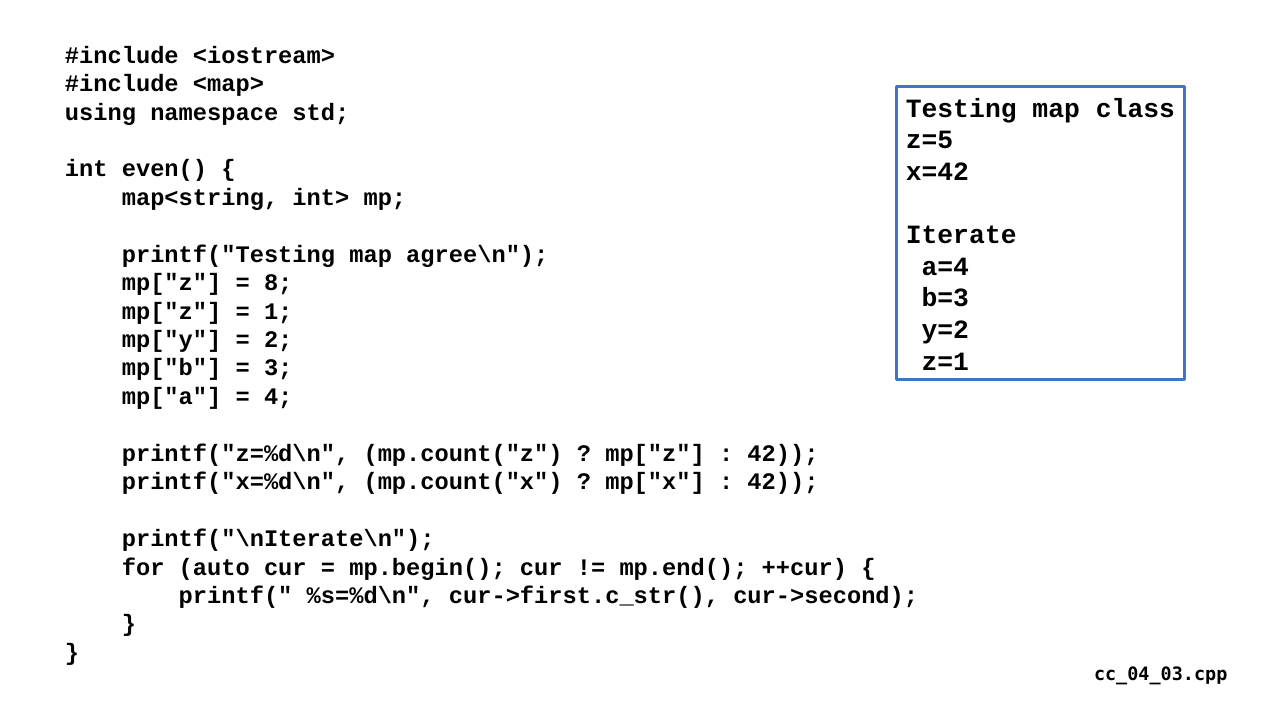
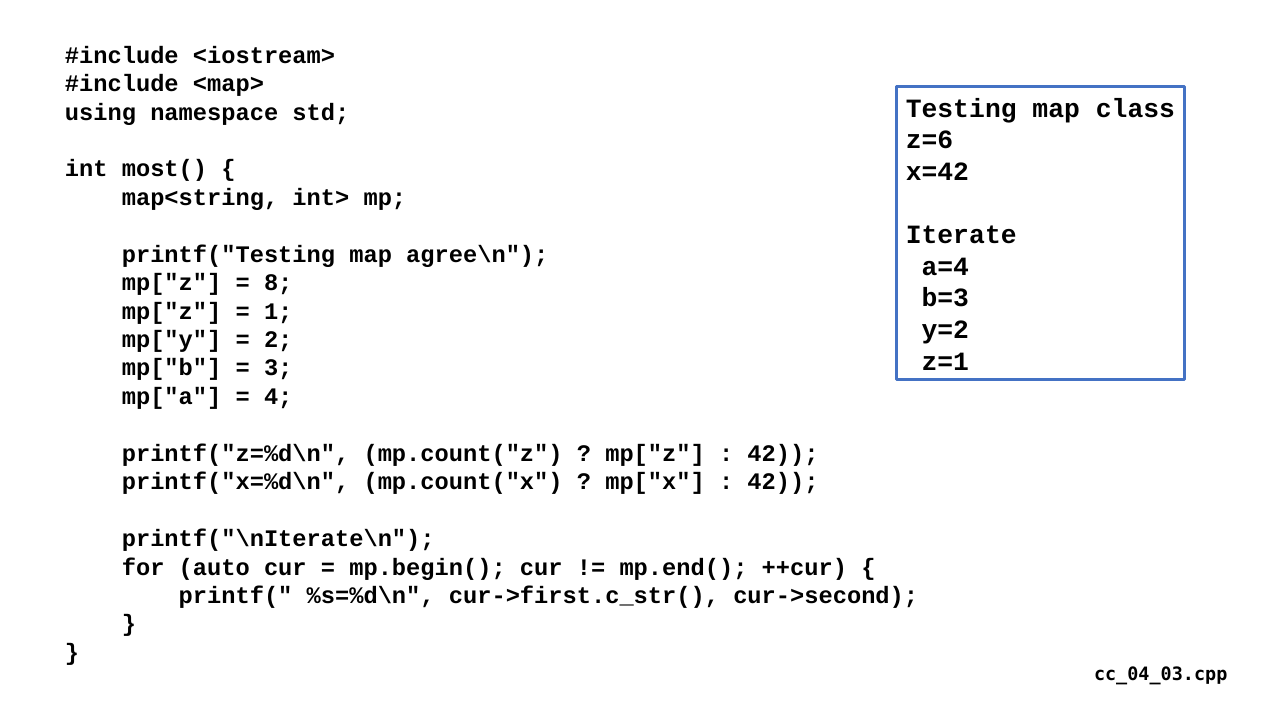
z=5: z=5 -> z=6 (930, 140)
even(: even( -> most( (164, 169)
